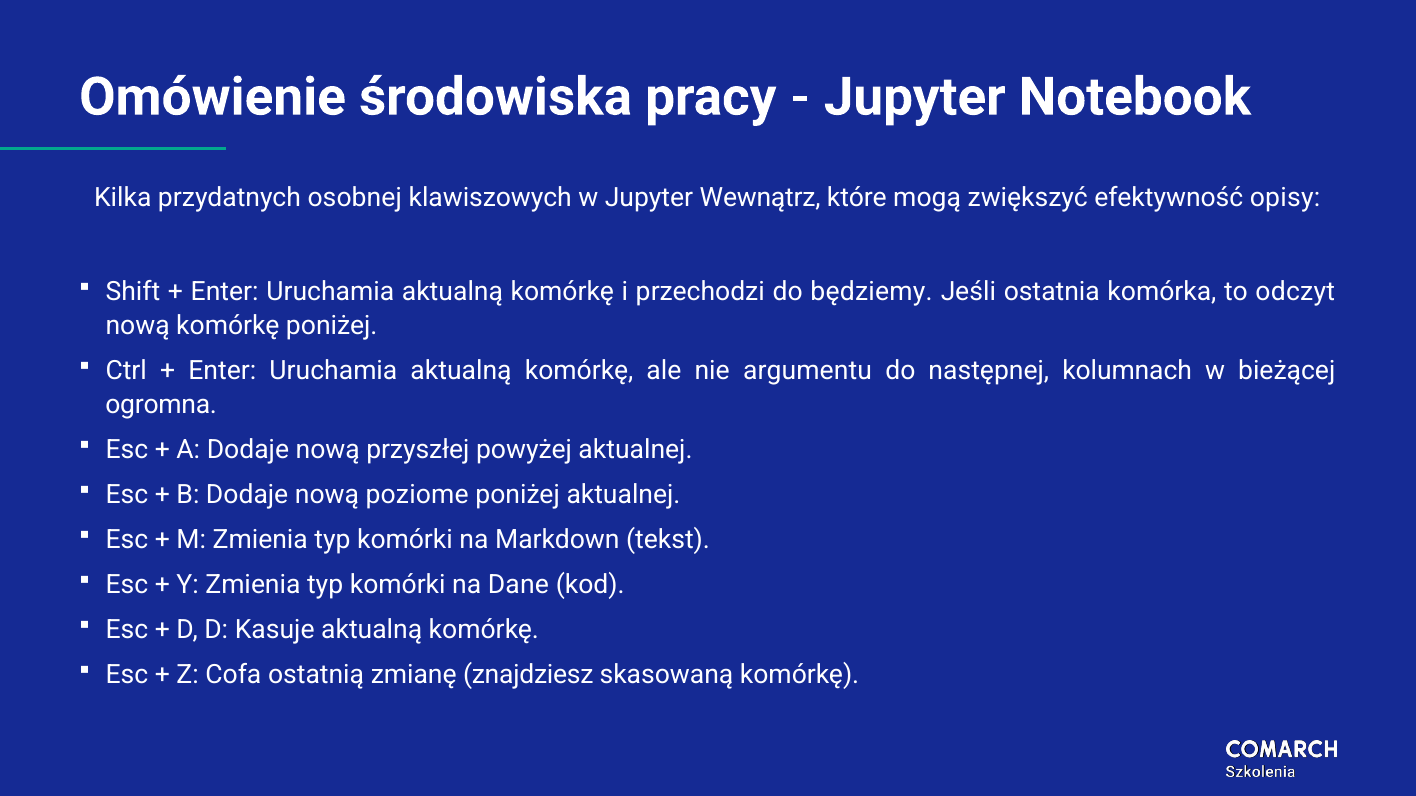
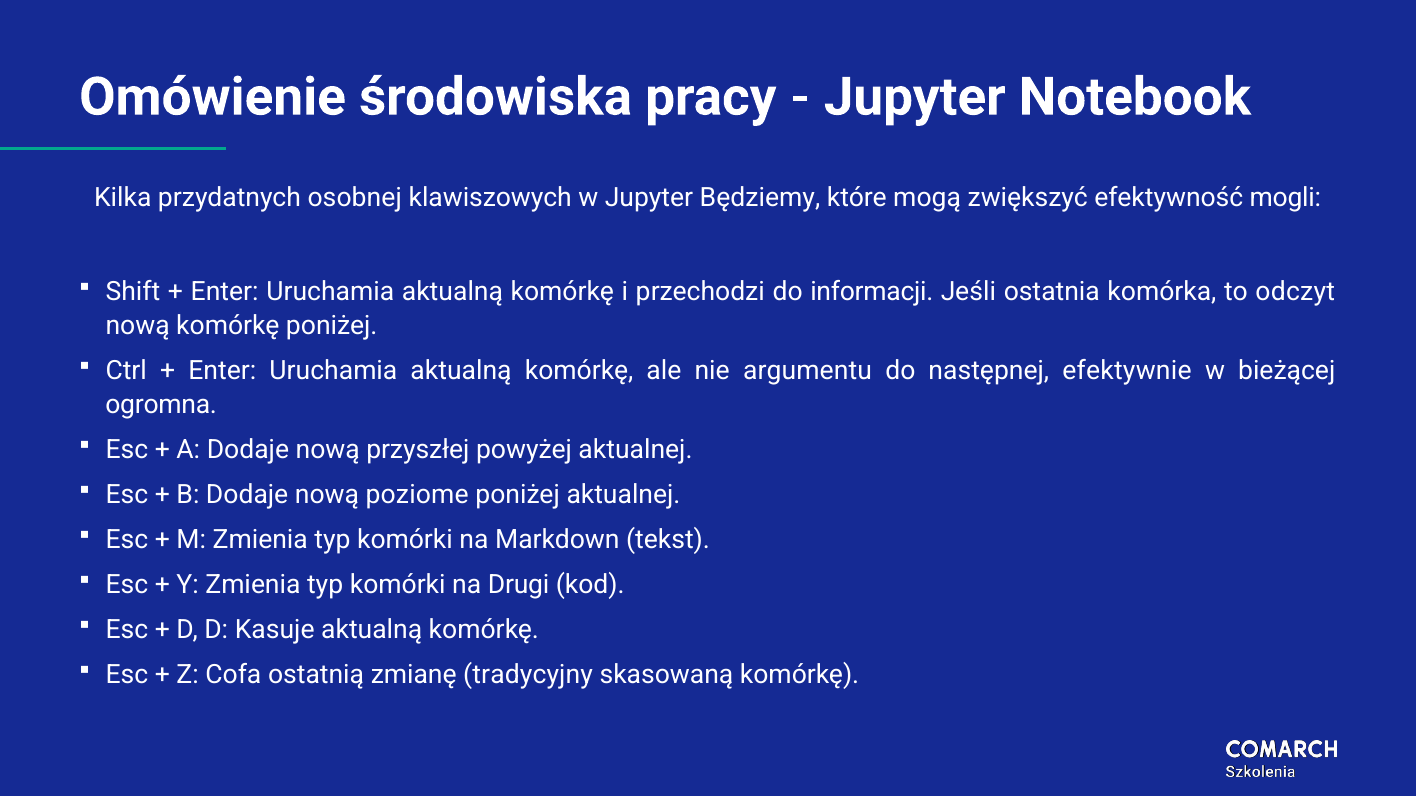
Wewnątrz: Wewnątrz -> Będziemy (760, 198)
opisy: opisy -> mogli (1285, 198)
będziemy: będziemy -> informacji (872, 292)
kolumnach: kolumnach -> efektywnie (1127, 371)
Dane: Dane -> Drugi (519, 585)
znajdziesz: znajdziesz -> tradycyjny (528, 675)
